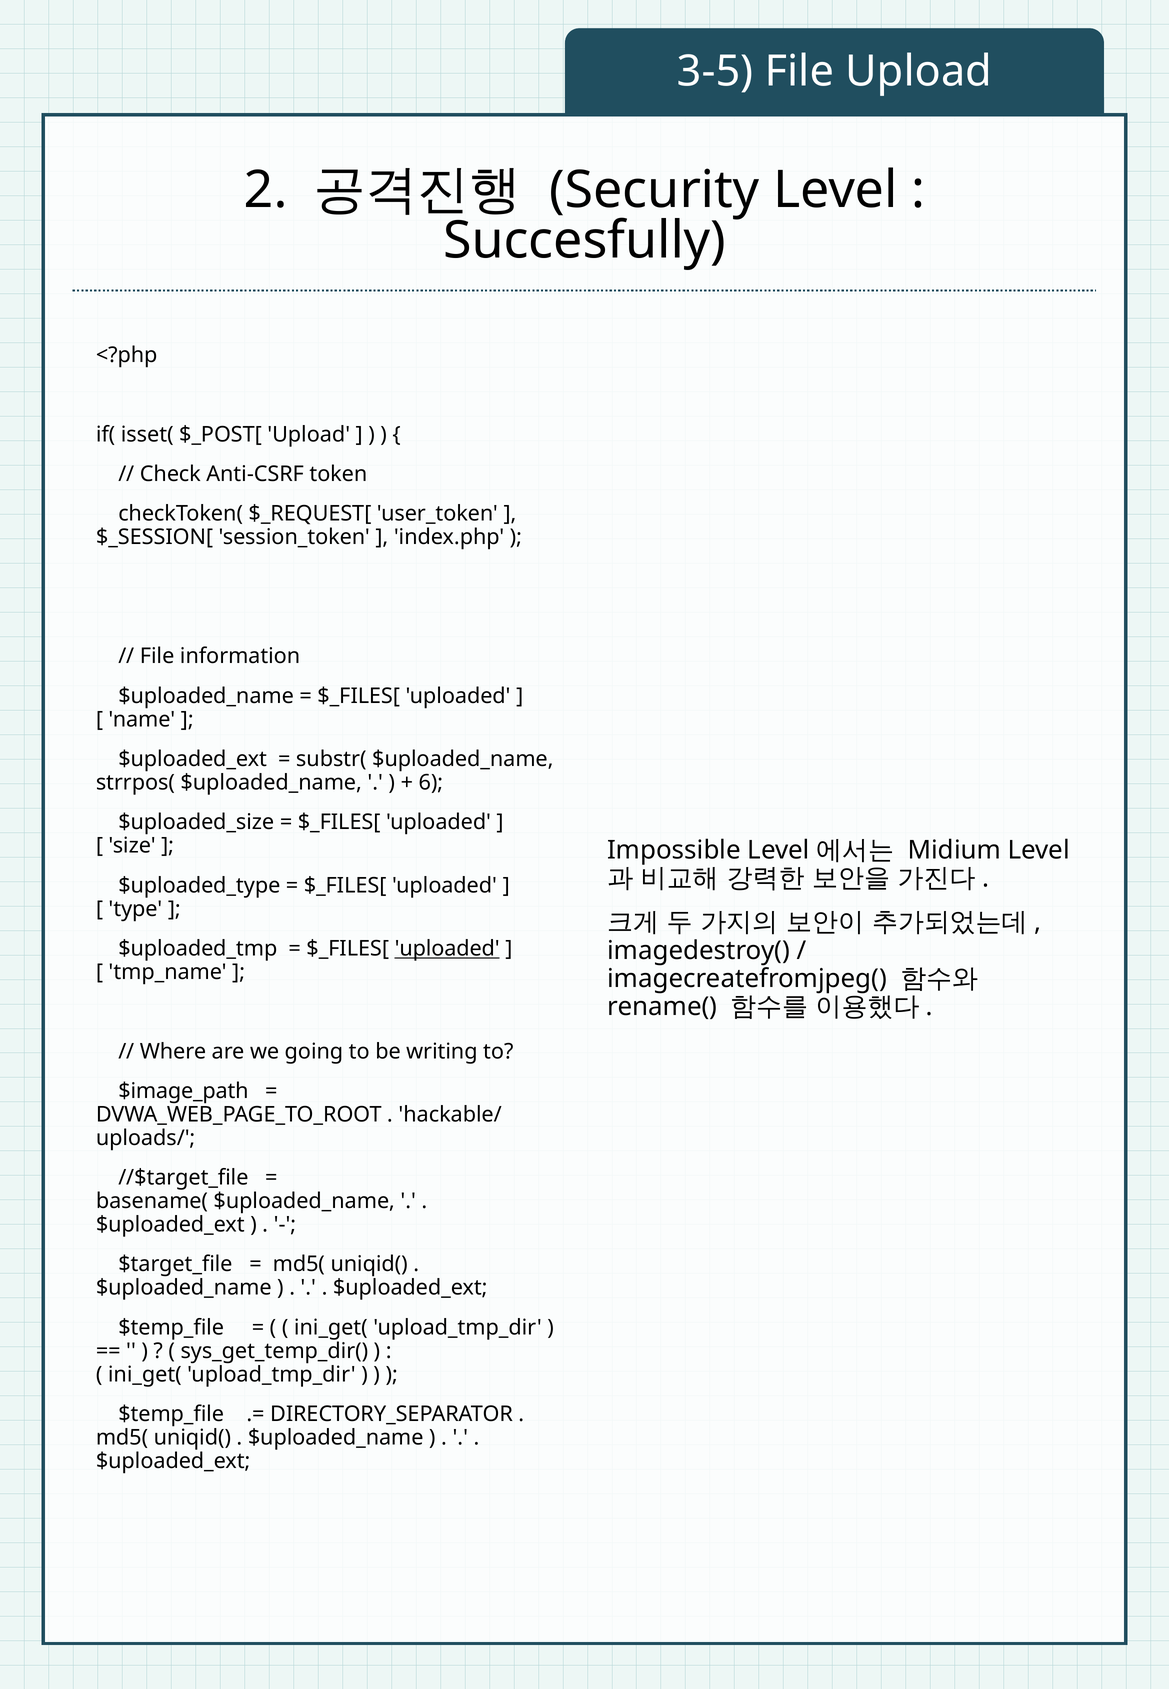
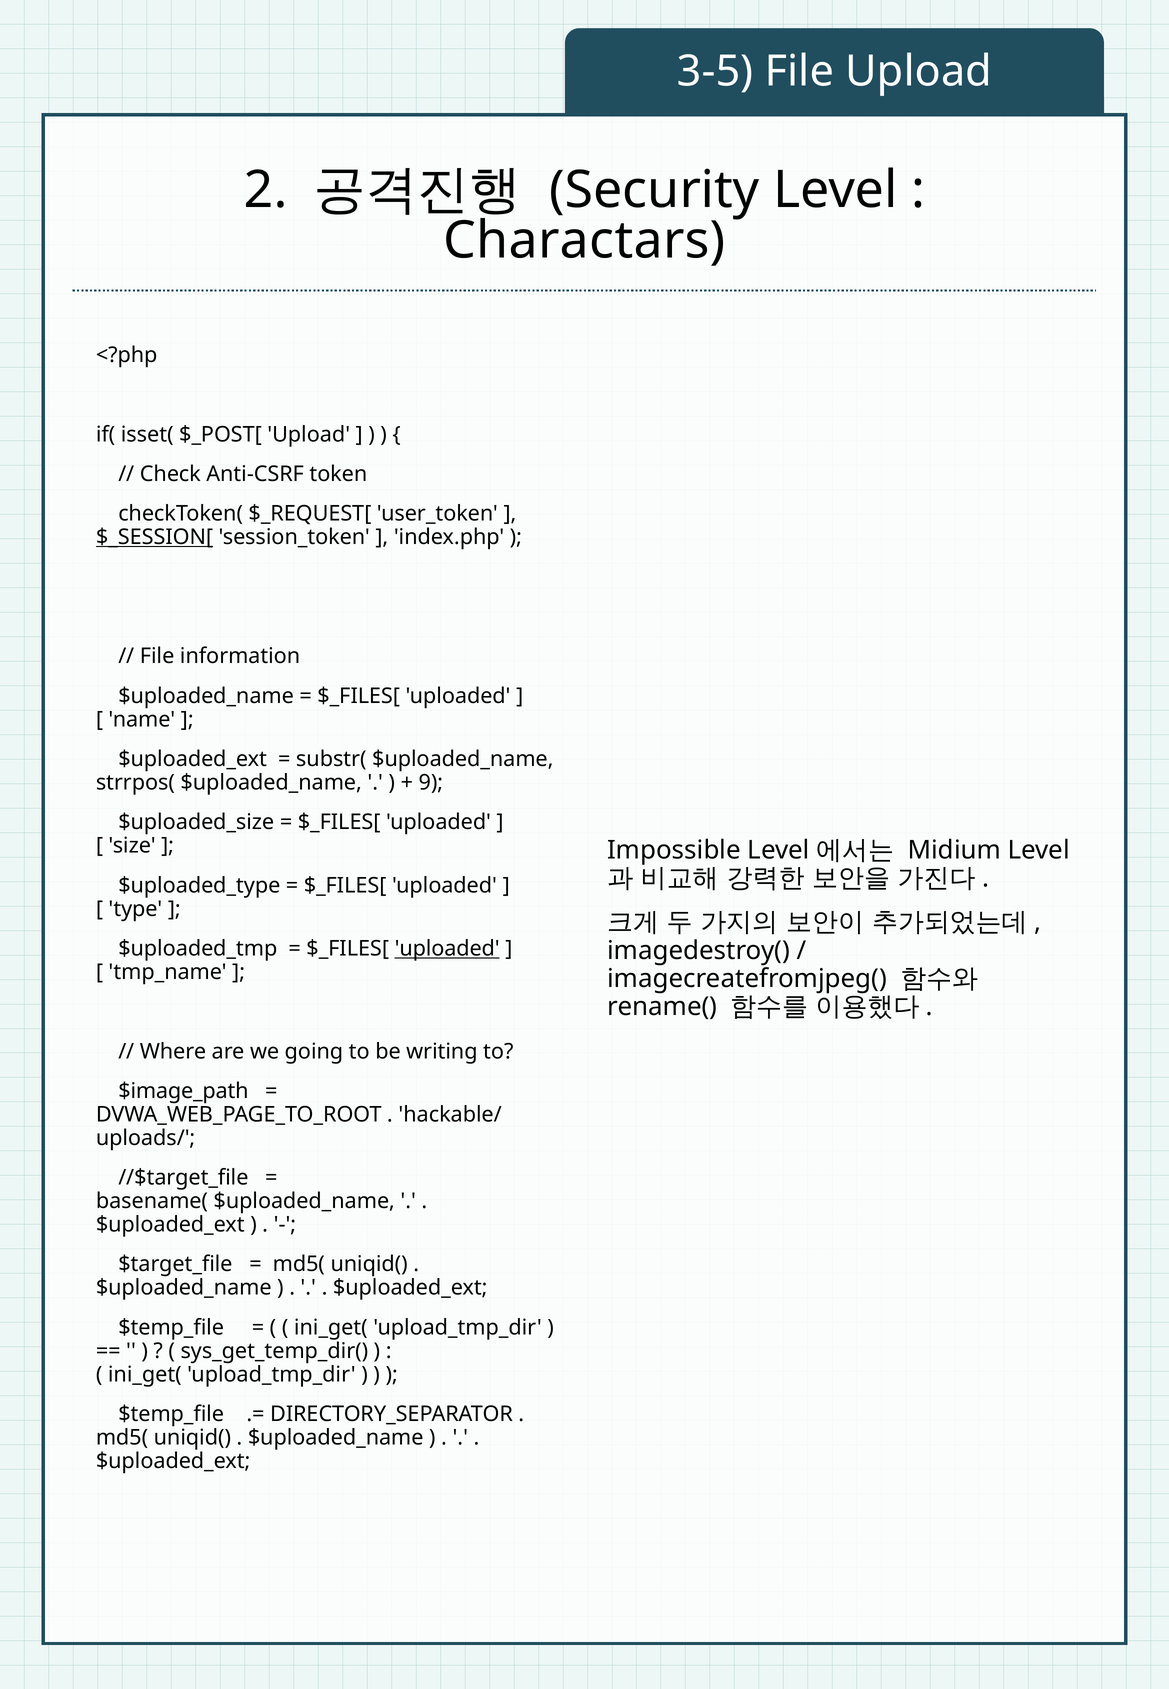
Succesfully: Succesfully -> Charactars (584, 240)
$_SESSION[ underline: none -> present (155, 537)
6: 6 -> 9 (431, 782)
